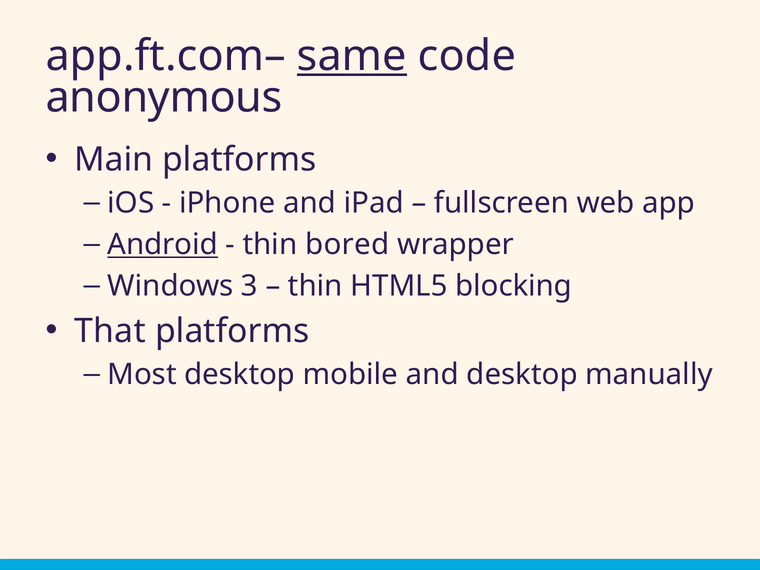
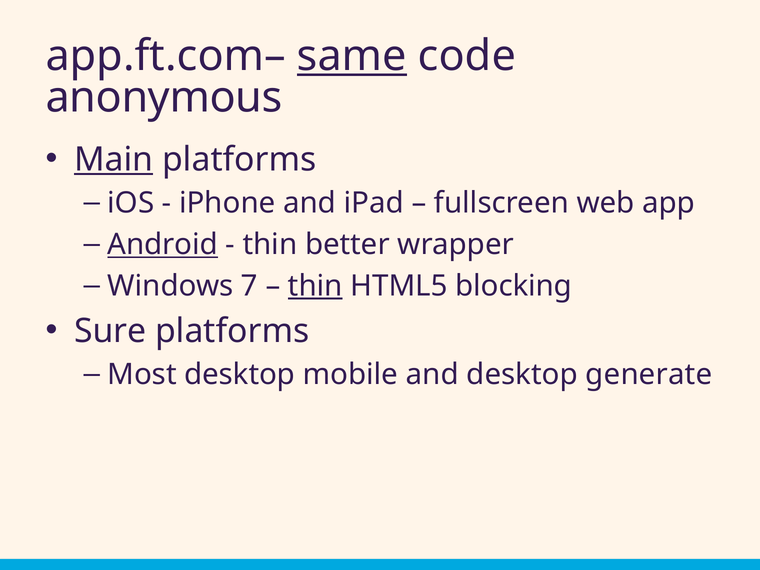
Main underline: none -> present (114, 159)
bored: bored -> better (347, 244)
3: 3 -> 7 (249, 286)
thin underline: none -> present (315, 286)
That: That -> Sure (110, 331)
manually: manually -> generate (649, 375)
